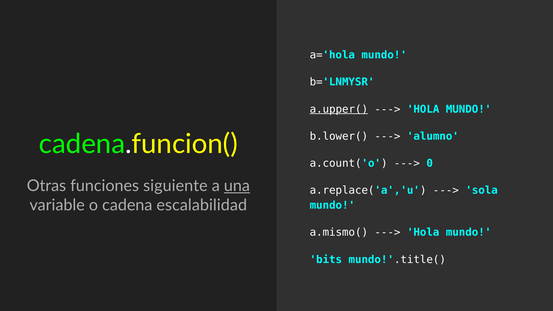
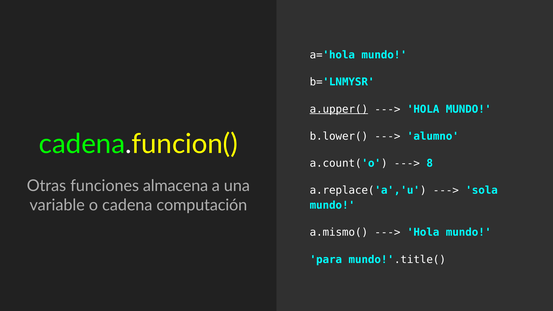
0: 0 -> 8 (430, 163)
siguiente: siguiente -> almacena (176, 186)
una underline: present -> none (237, 186)
escalabilidad: escalabilidad -> computación (202, 205)
bits: bits -> para (326, 260)
